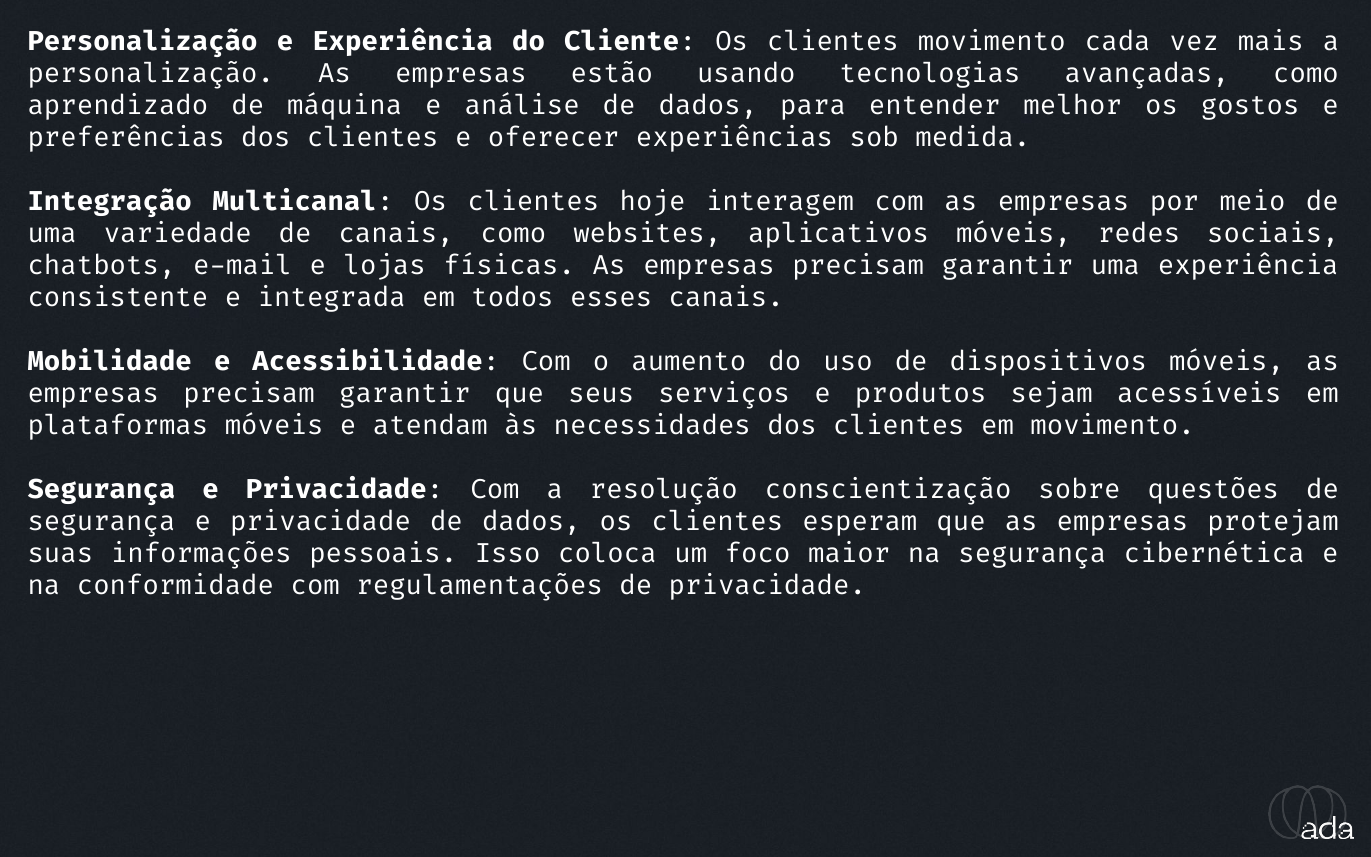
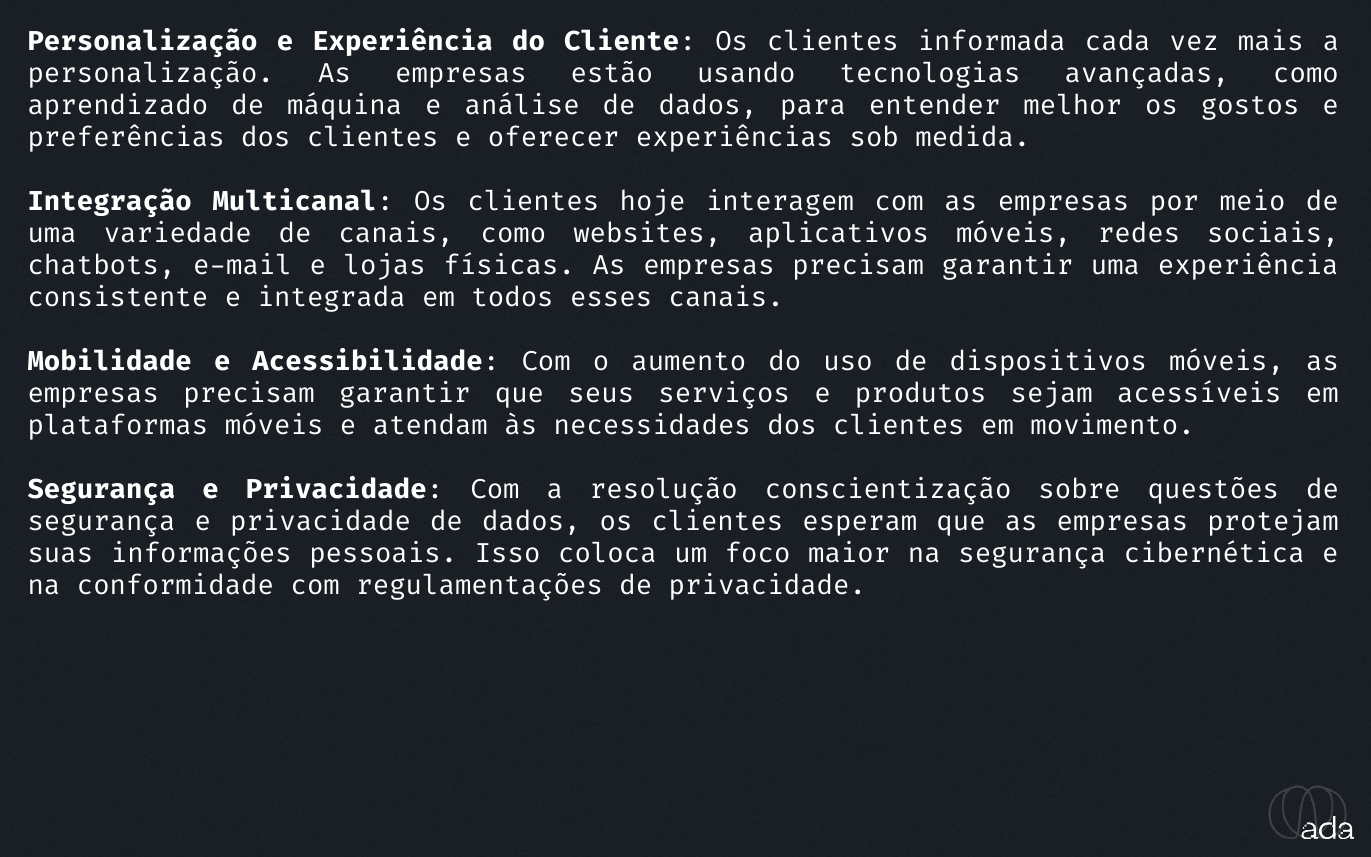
clientes movimento: movimento -> informada (992, 42)
